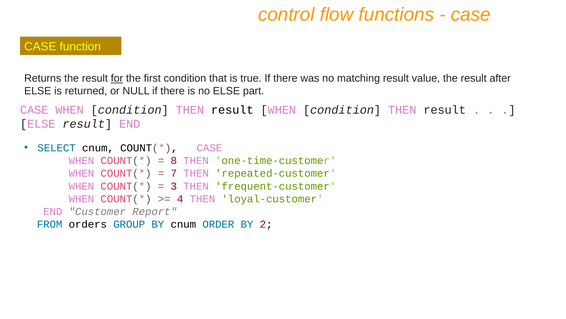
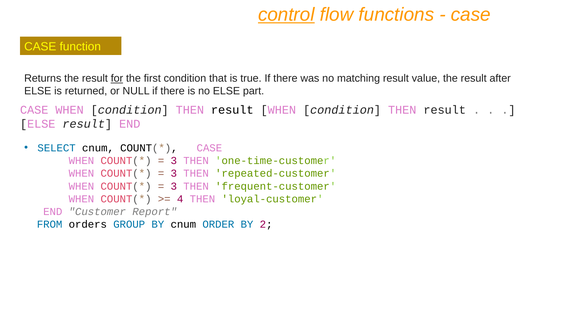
control underline: none -> present (286, 15)
8: 8 -> 3 (174, 160)
7: 7 -> 3 (174, 173)
